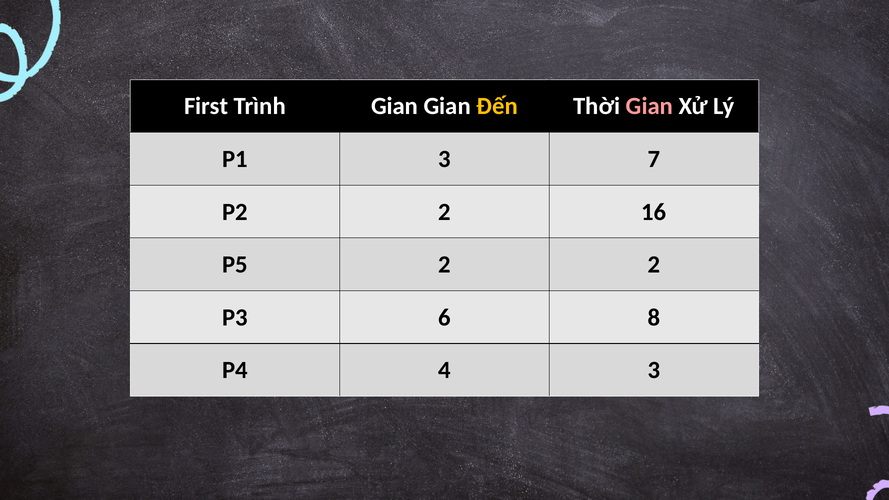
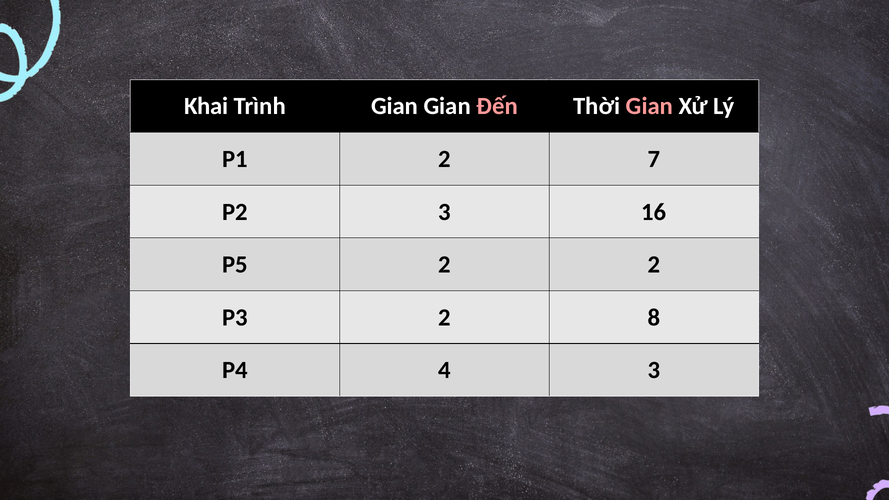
First: First -> Khai (206, 106)
Đến colour: yellow -> pink (497, 106)
P1 3: 3 -> 2 (444, 159)
P2 2: 2 -> 3 (444, 212)
P3 6: 6 -> 2 (444, 317)
